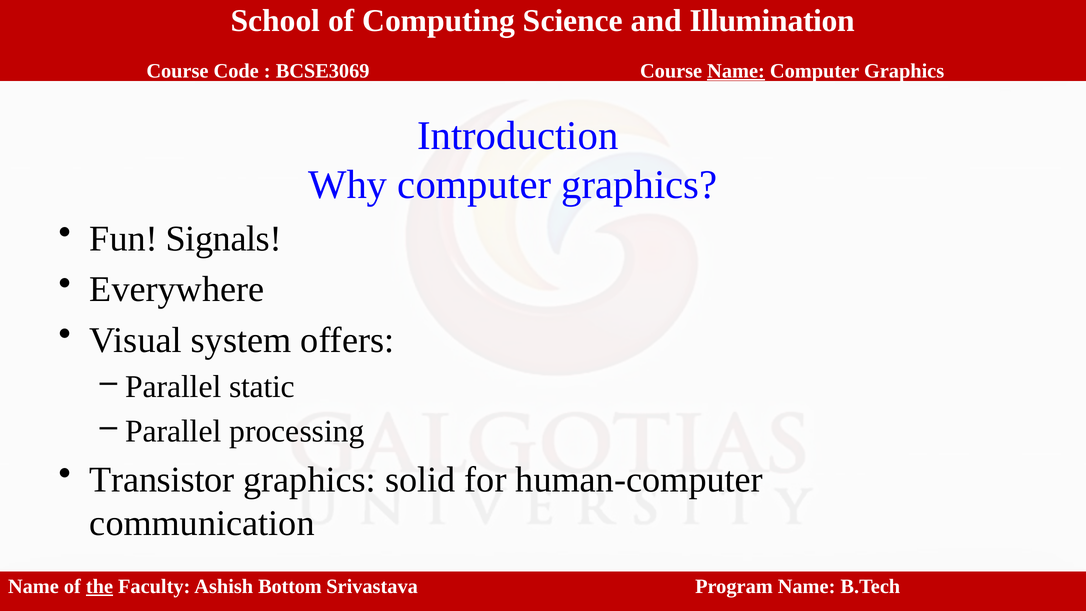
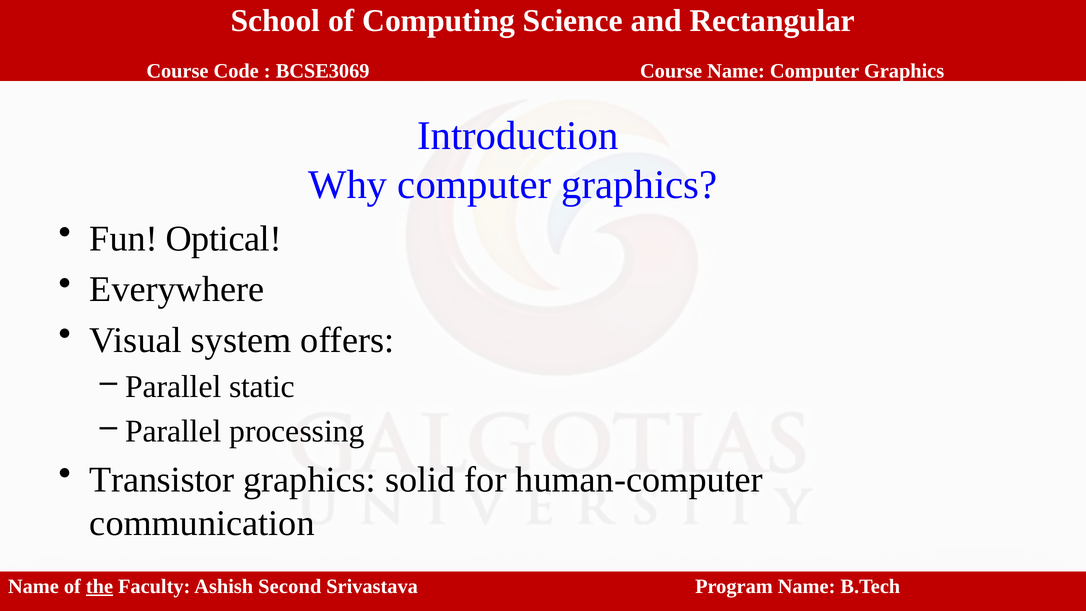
Illumination: Illumination -> Rectangular (772, 21)
Name underline: present -> none (736, 71)
Signals: Signals -> Optical (224, 239)
Bottom: Bottom -> Second (290, 586)
